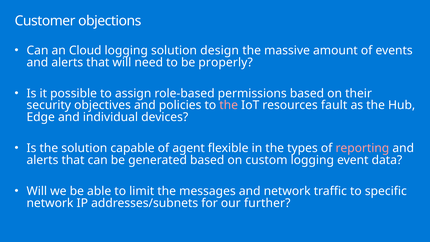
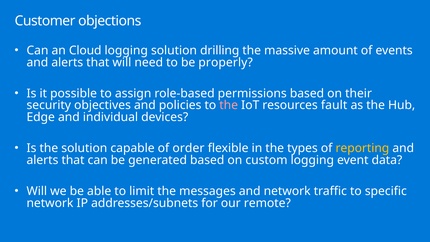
design: design -> drilling (220, 51)
agent: agent -> order (188, 148)
reporting colour: pink -> yellow (362, 148)
further: further -> remote (267, 203)
